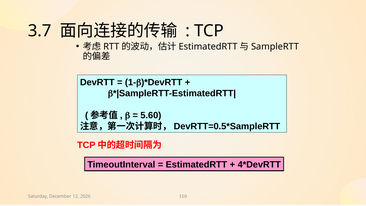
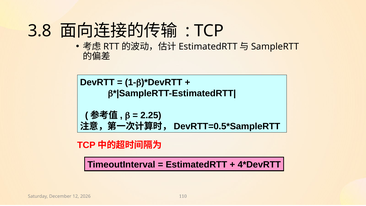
3.7: 3.7 -> 3.8 (40, 31)
5.60: 5.60 -> 2.25 (151, 115)
